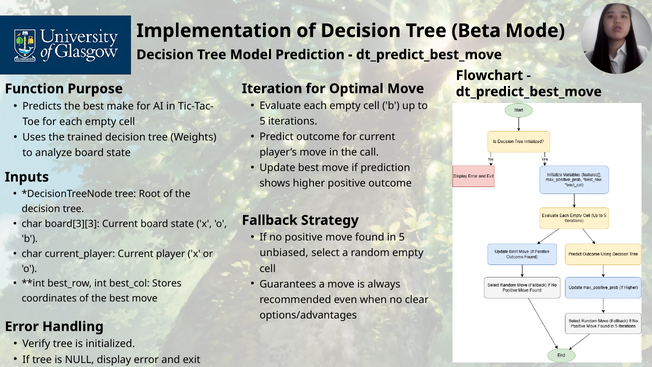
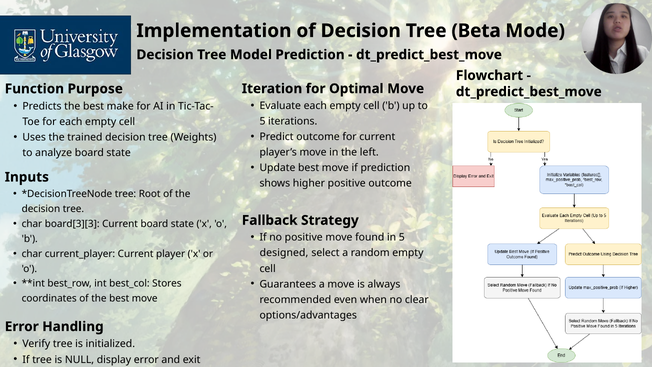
call: call -> left (369, 152)
unbiased: unbiased -> designed (284, 253)
